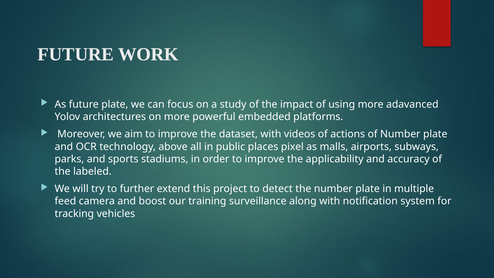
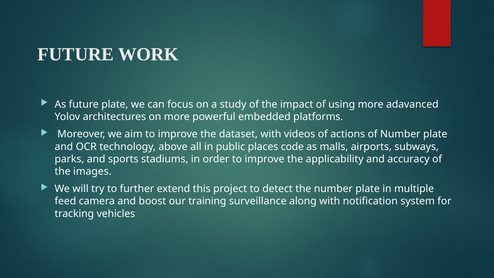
pixel: pixel -> code (292, 147)
labeled: labeled -> images (92, 171)
